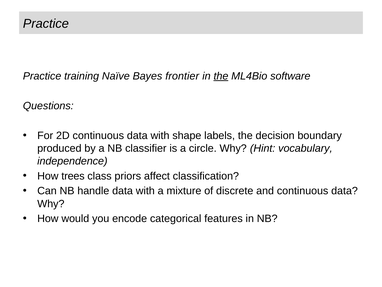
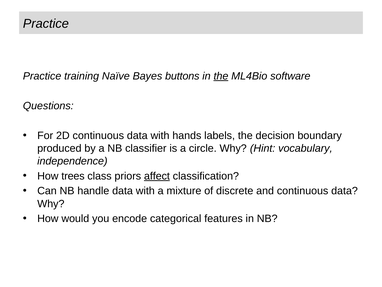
frontier: frontier -> buttons (182, 76)
shape: shape -> hands (187, 135)
affect underline: none -> present (157, 176)
